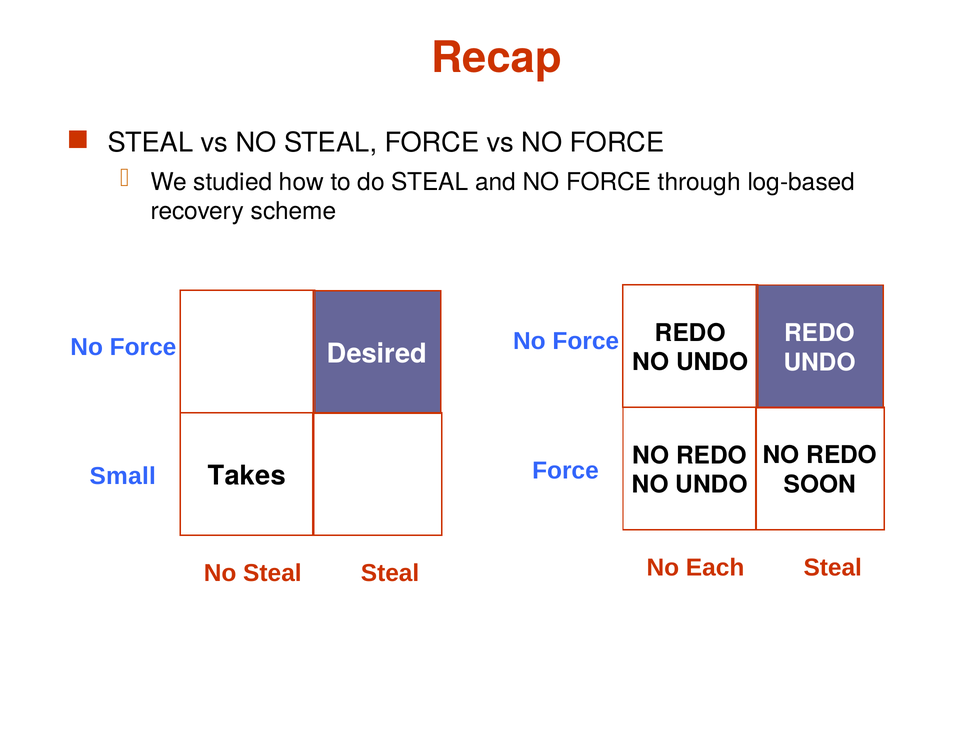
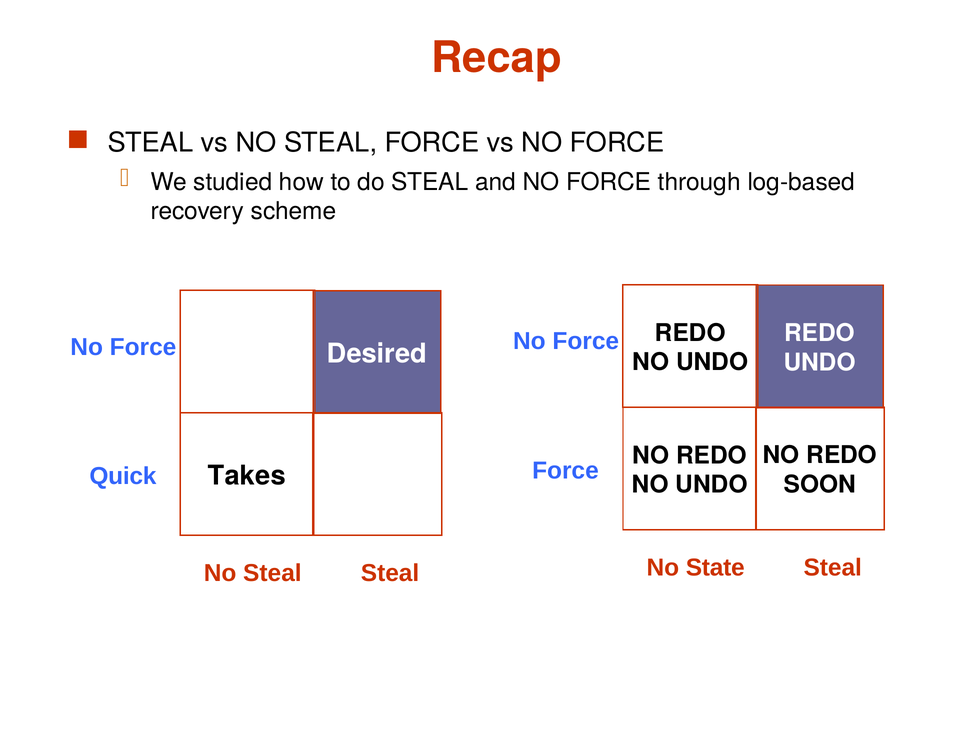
Small: Small -> Quick (123, 476)
Each: Each -> State (715, 567)
